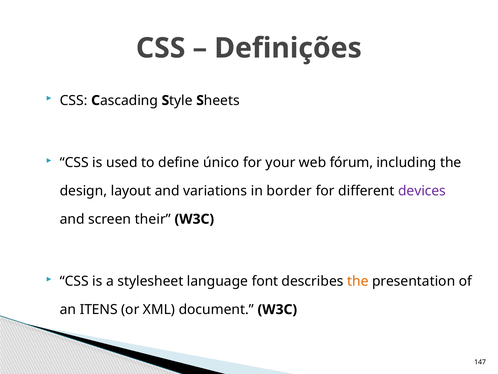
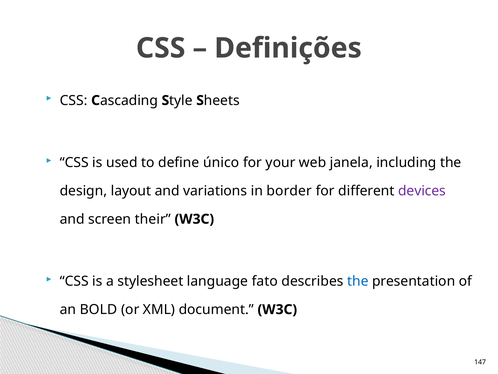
fórum: fórum -> janela (351, 162)
font: font -> fato (265, 281)
the colour: orange -> blue (358, 281)
ITENS: ITENS -> BOLD (99, 309)
